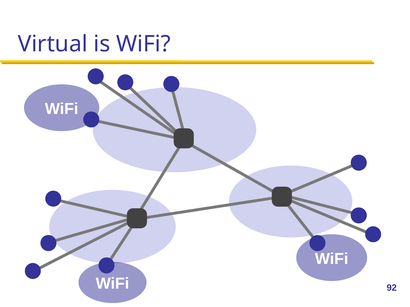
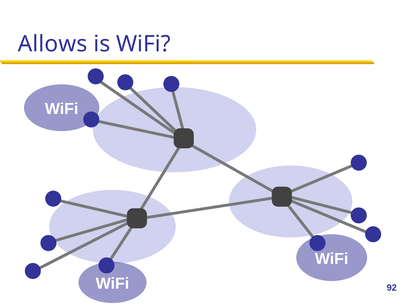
Virtual: Virtual -> Allows (53, 44)
